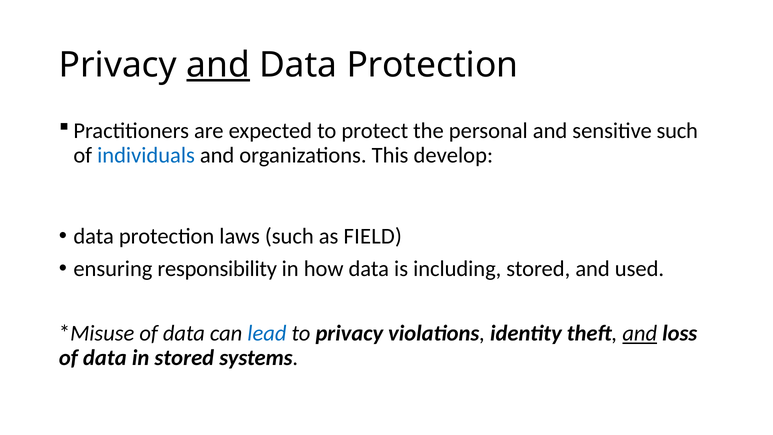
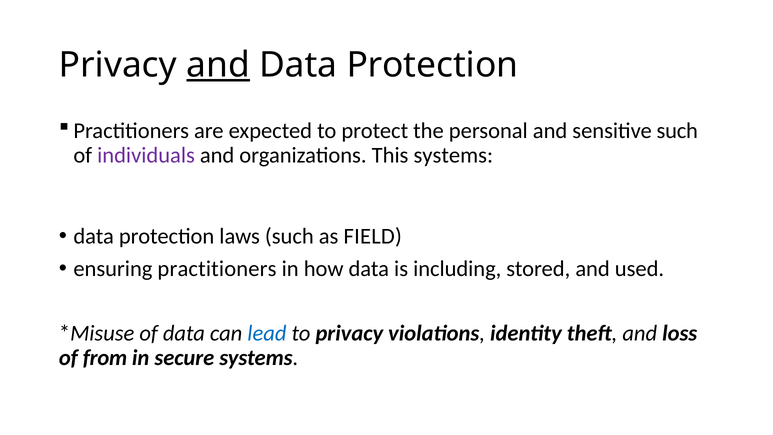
individuals colour: blue -> purple (146, 155)
This develop: develop -> systems (453, 155)
ensuring responsibility: responsibility -> practitioners (217, 269)
and underline: present -> none (640, 333)
data: data -> from (105, 358)
in stored: stored -> secure (184, 358)
